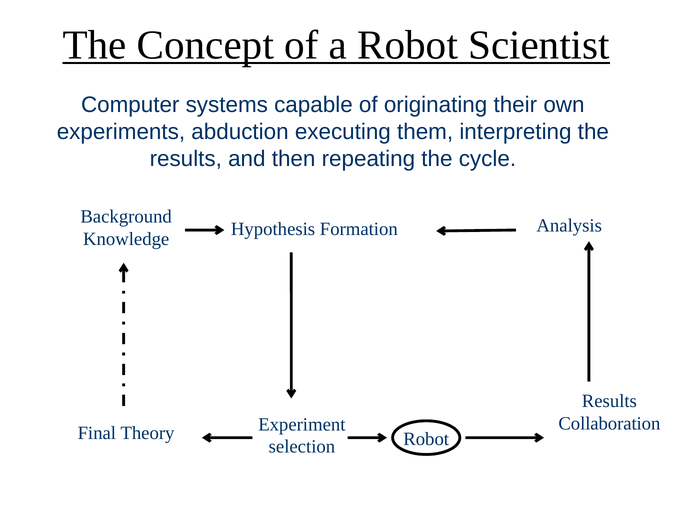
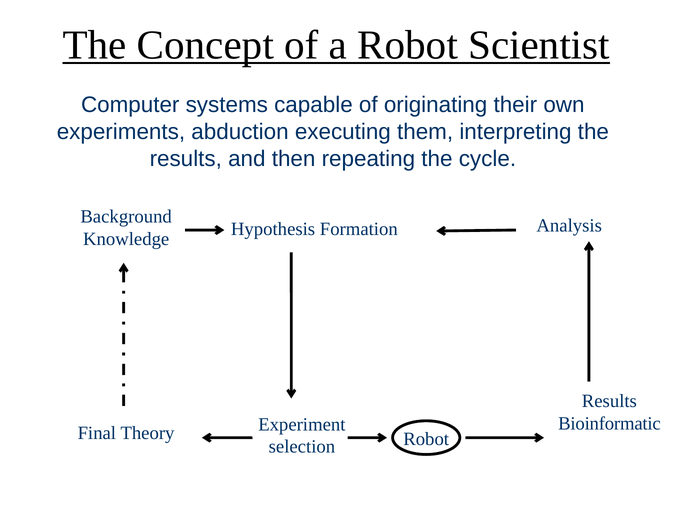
Collaboration: Collaboration -> Bioinformatic (609, 423)
